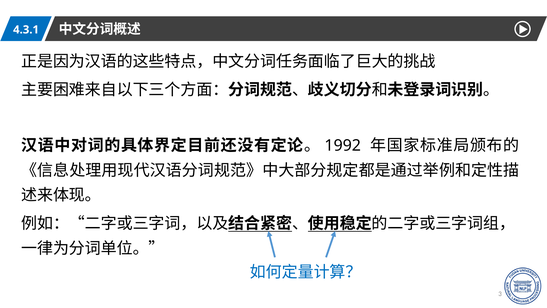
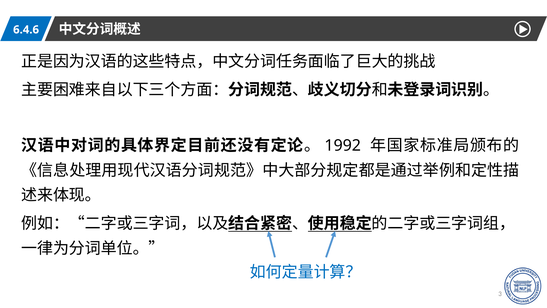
4.3.1: 4.3.1 -> 6.4.6 (26, 30)
